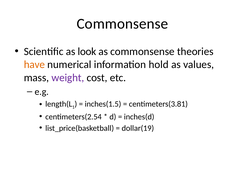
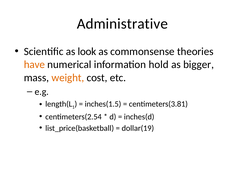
Commonsense: Commonsense -> Administrative (122, 24)
values: values -> bigger (199, 64)
weight colour: purple -> orange (68, 78)
